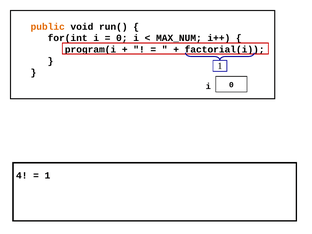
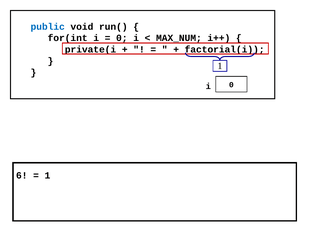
public colour: orange -> blue (48, 27)
program(i: program(i -> private(i (91, 49)
4: 4 -> 6 (22, 175)
